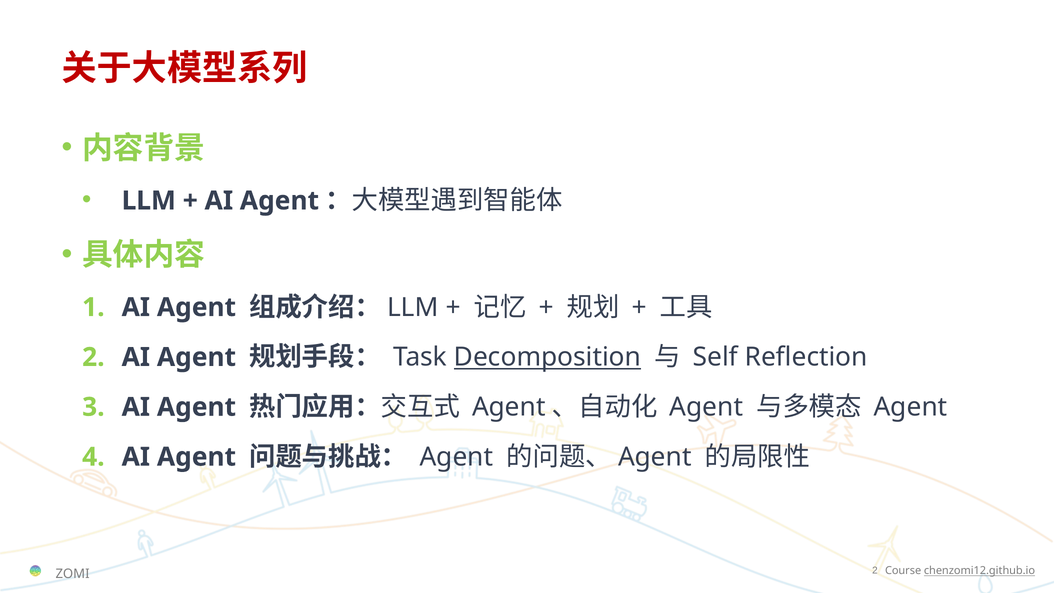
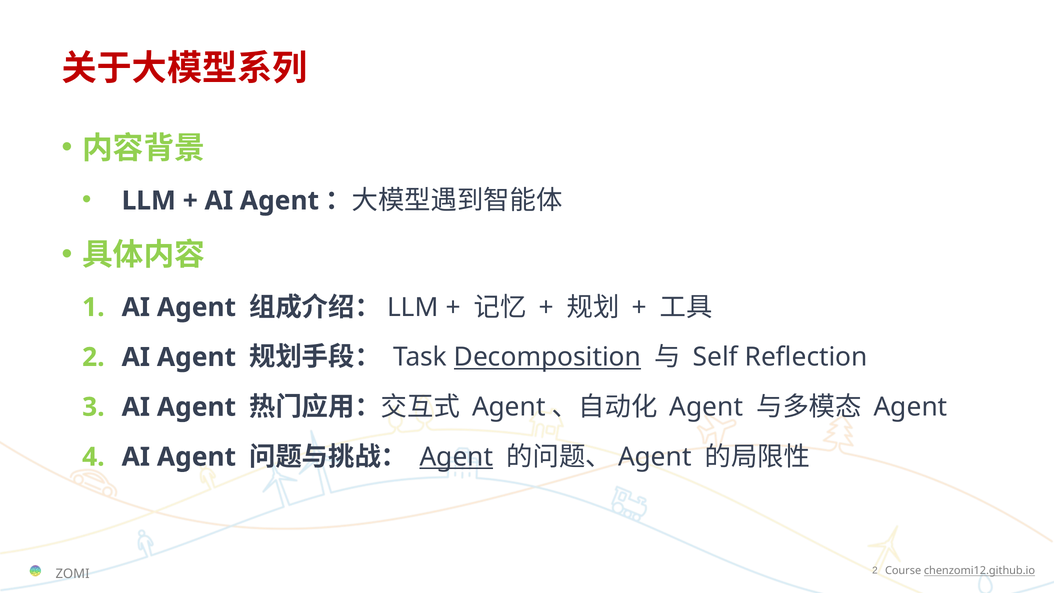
Agent underline: none -> present (456, 457)
